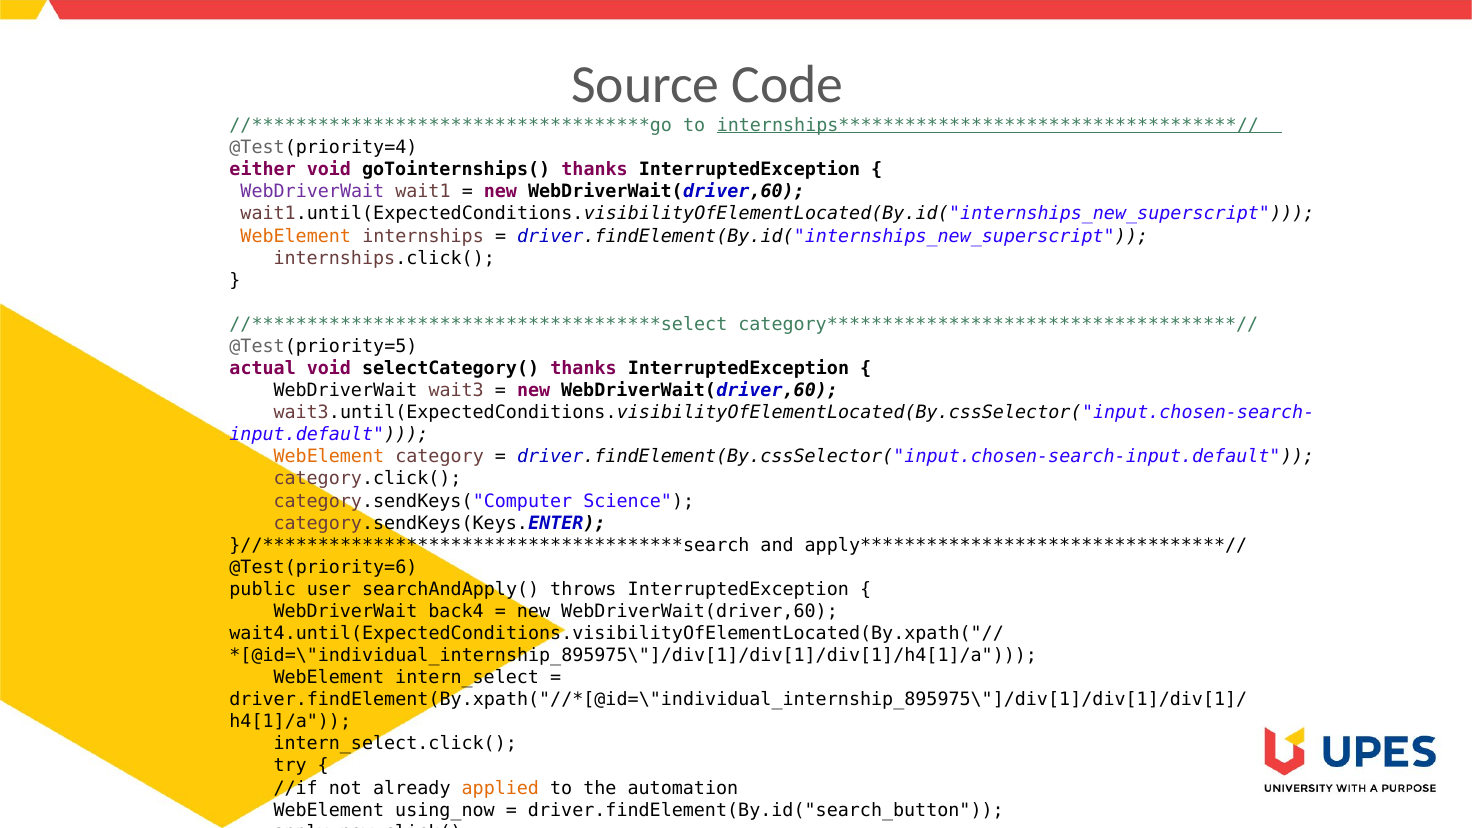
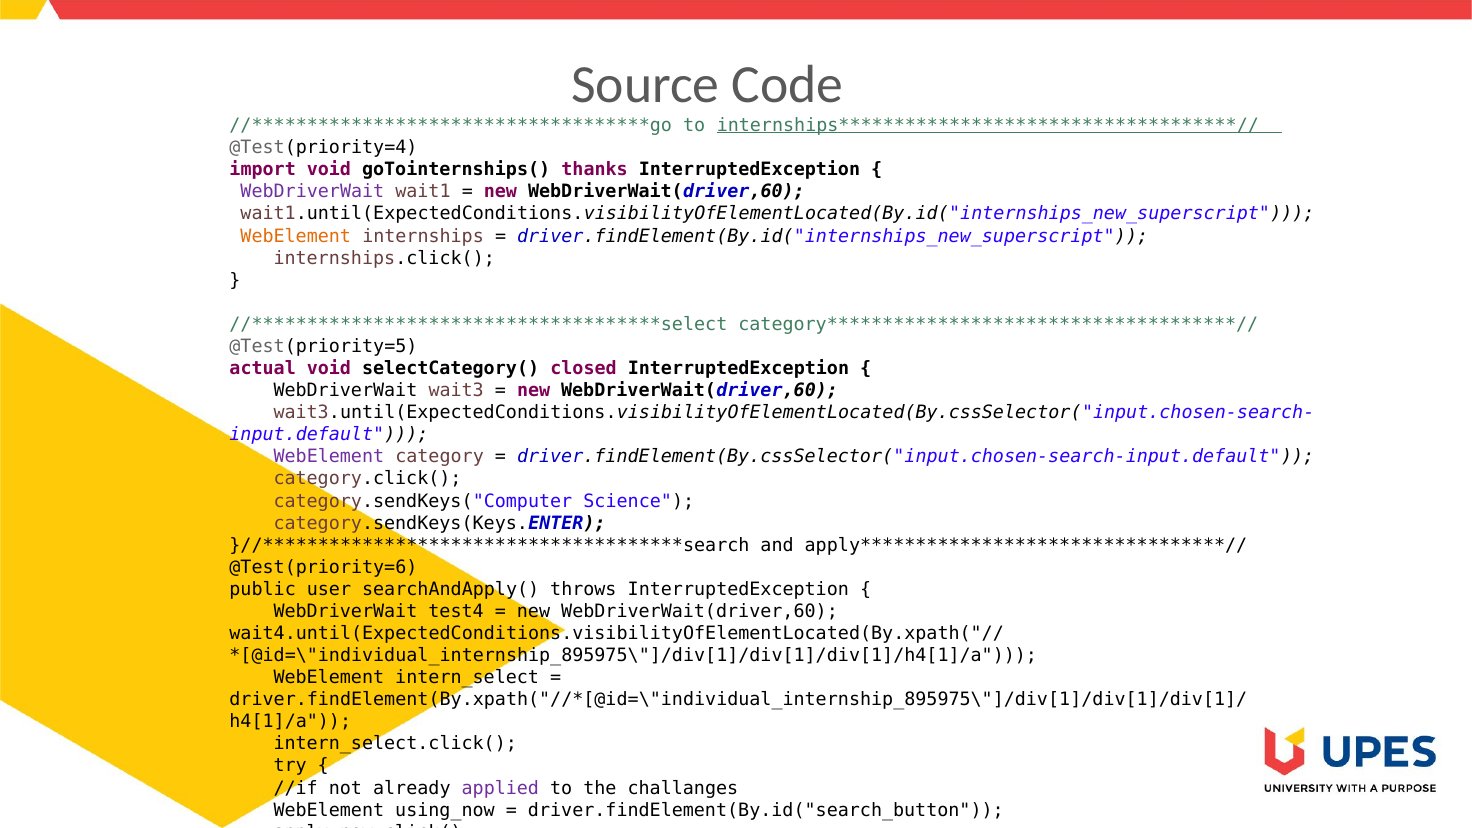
either: either -> import (263, 170)
selectCategory( thanks: thanks -> closed (584, 368)
WebElement colour: orange -> purple (329, 457)
back4: back4 -> test4 (456, 611)
applied colour: orange -> purple (500, 788)
automation: automation -> challanges (683, 788)
